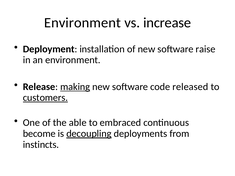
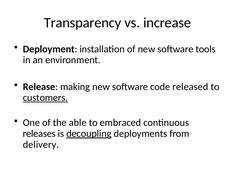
Environment: Environment -> Transparency (83, 23)
raise: raise -> tools (206, 49)
making underline: present -> none (75, 87)
become: become -> releases (39, 134)
instincts: instincts -> delivery (41, 145)
